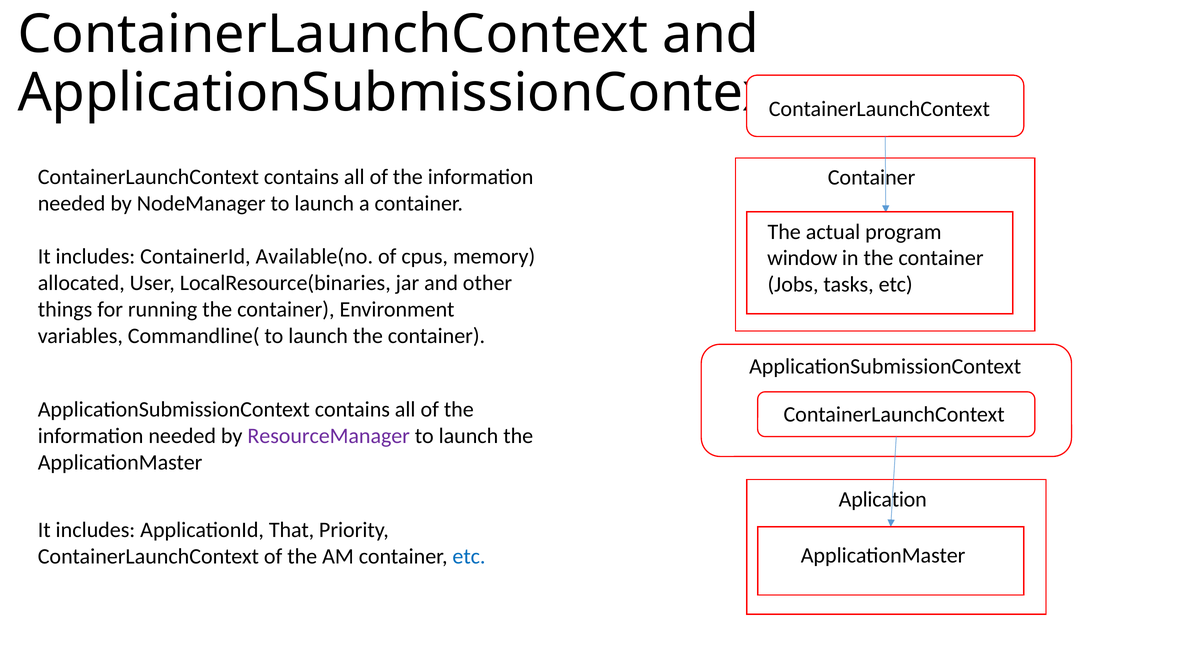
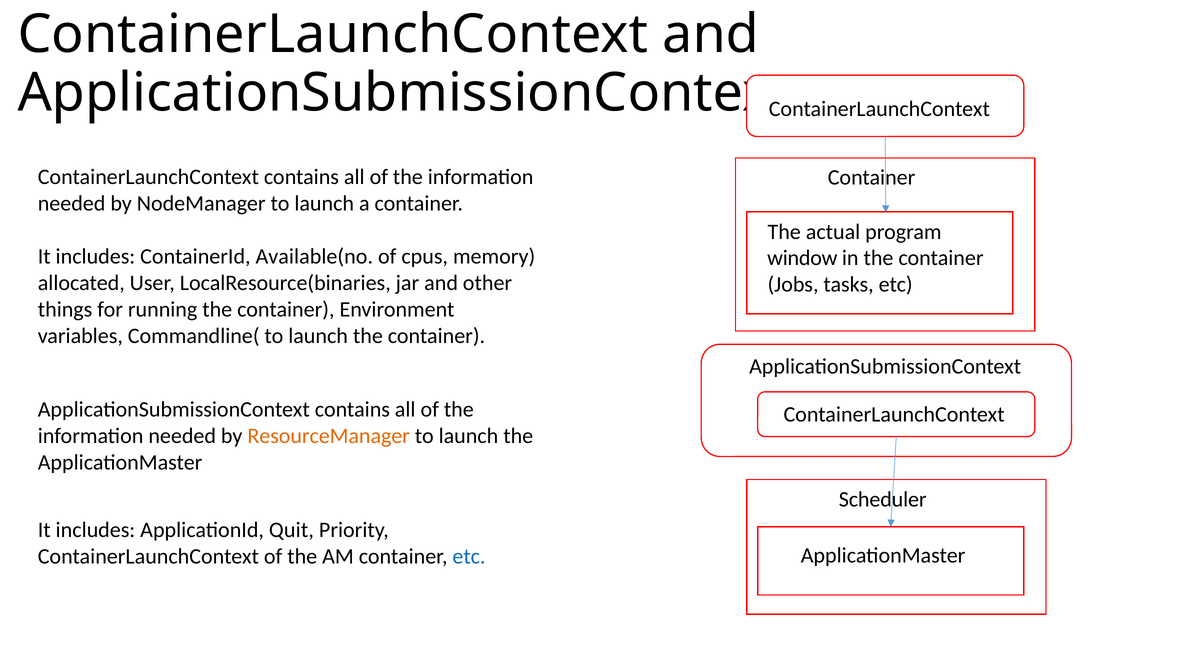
ResourceManager colour: purple -> orange (329, 436)
Aplication: Aplication -> Scheduler (883, 500)
That: That -> Quit (291, 530)
